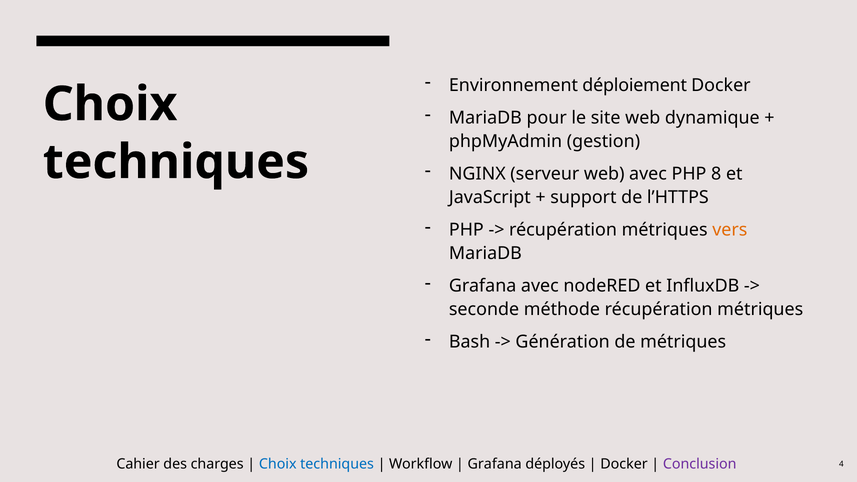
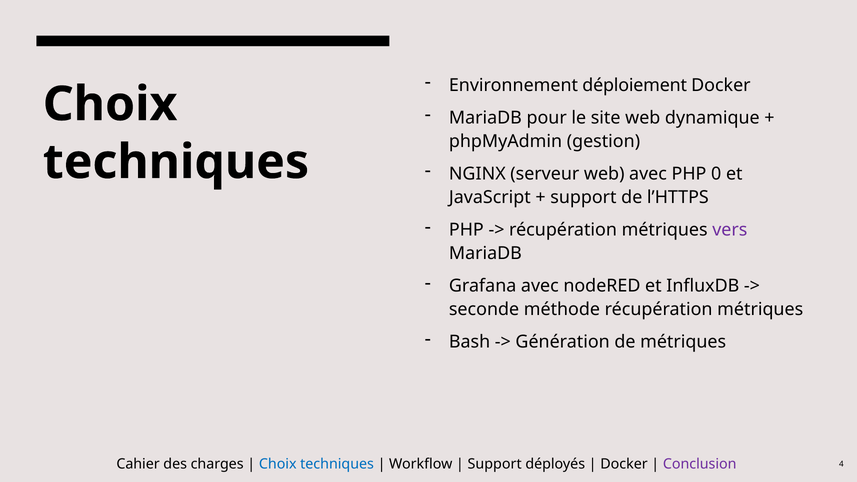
8: 8 -> 0 (716, 174)
vers colour: orange -> purple (730, 230)
Grafana: Grafana -> Support (495, 464)
